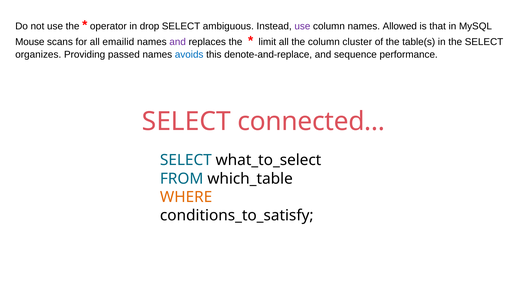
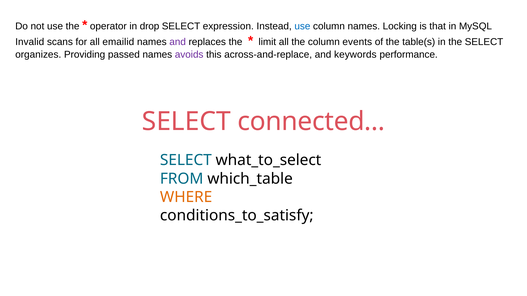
ambiguous: ambiguous -> expression (228, 26)
use colour: purple -> blue (302, 26)
Allowed: Allowed -> Locking (400, 26)
Mouse: Mouse -> Invalid (30, 42)
cluster: cluster -> events (357, 42)
avoids colour: blue -> purple (189, 55)
denote-and-replace: denote-and-replace -> across-and-replace (268, 55)
sequence: sequence -> keywords (355, 55)
